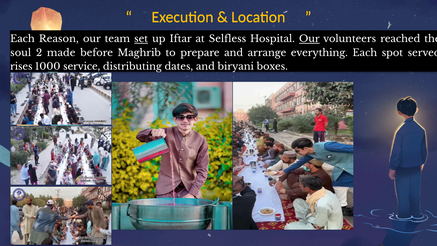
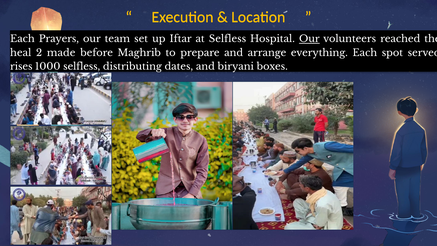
Reason: Reason -> Prayers (59, 39)
set underline: present -> none (141, 39)
soul: soul -> heal (21, 53)
1000 service: service -> selfless (82, 66)
